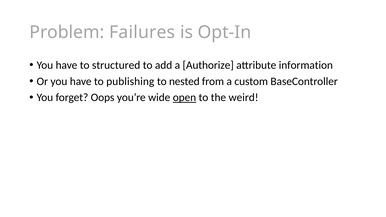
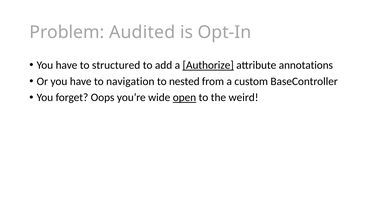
Failures: Failures -> Audited (142, 32)
Authorize underline: none -> present (208, 65)
information: information -> annotations (306, 65)
publishing: publishing -> navigation (130, 81)
